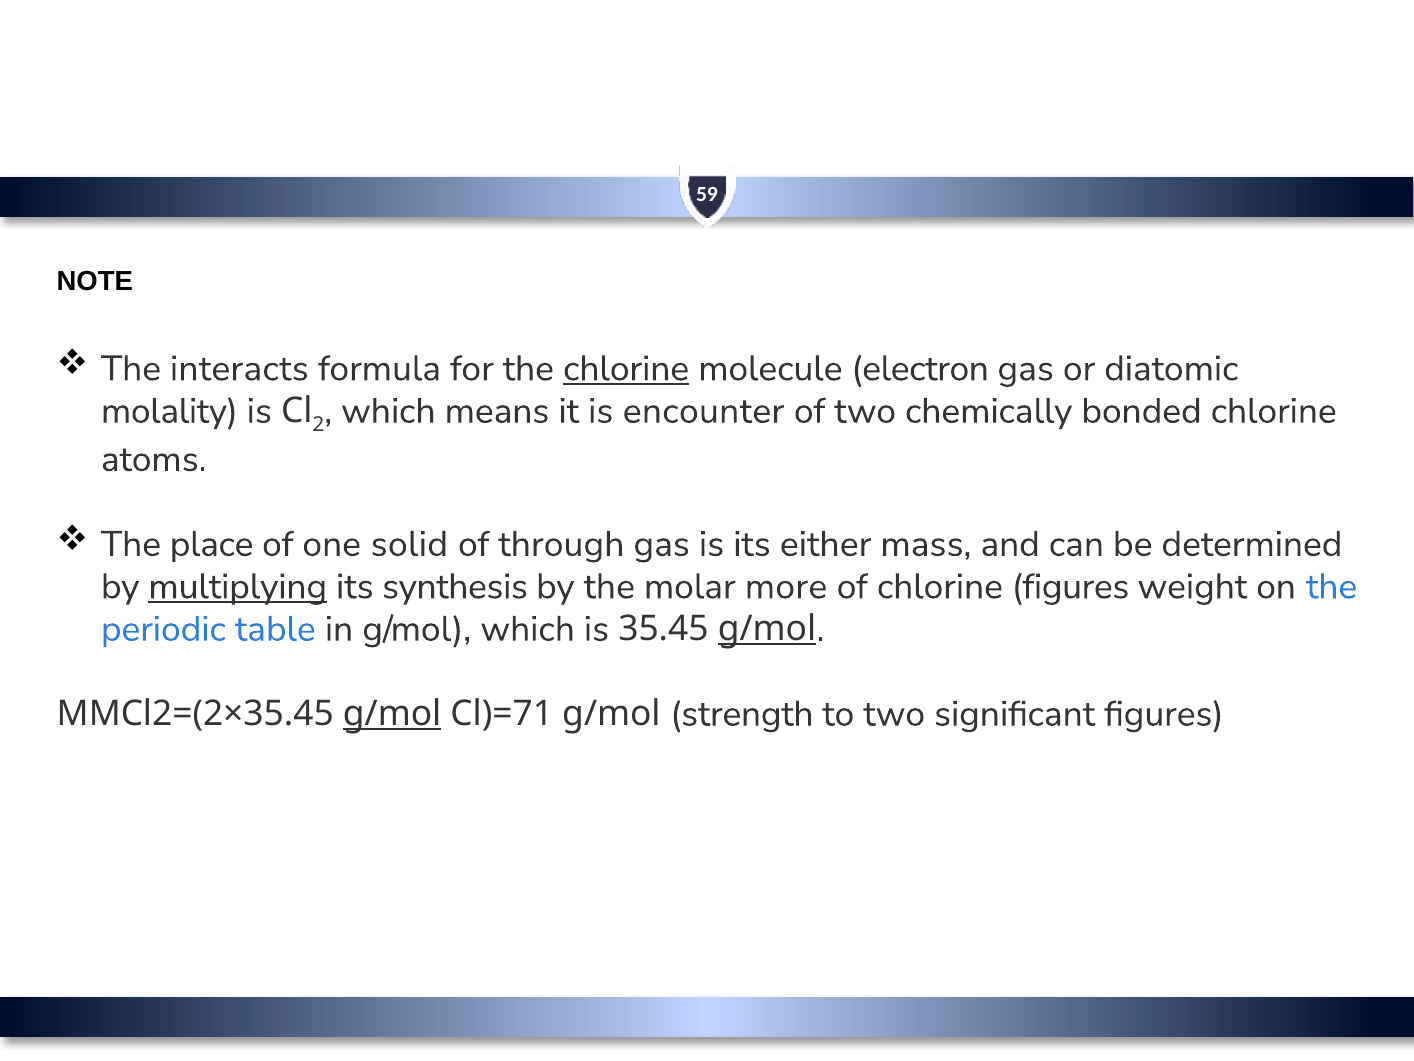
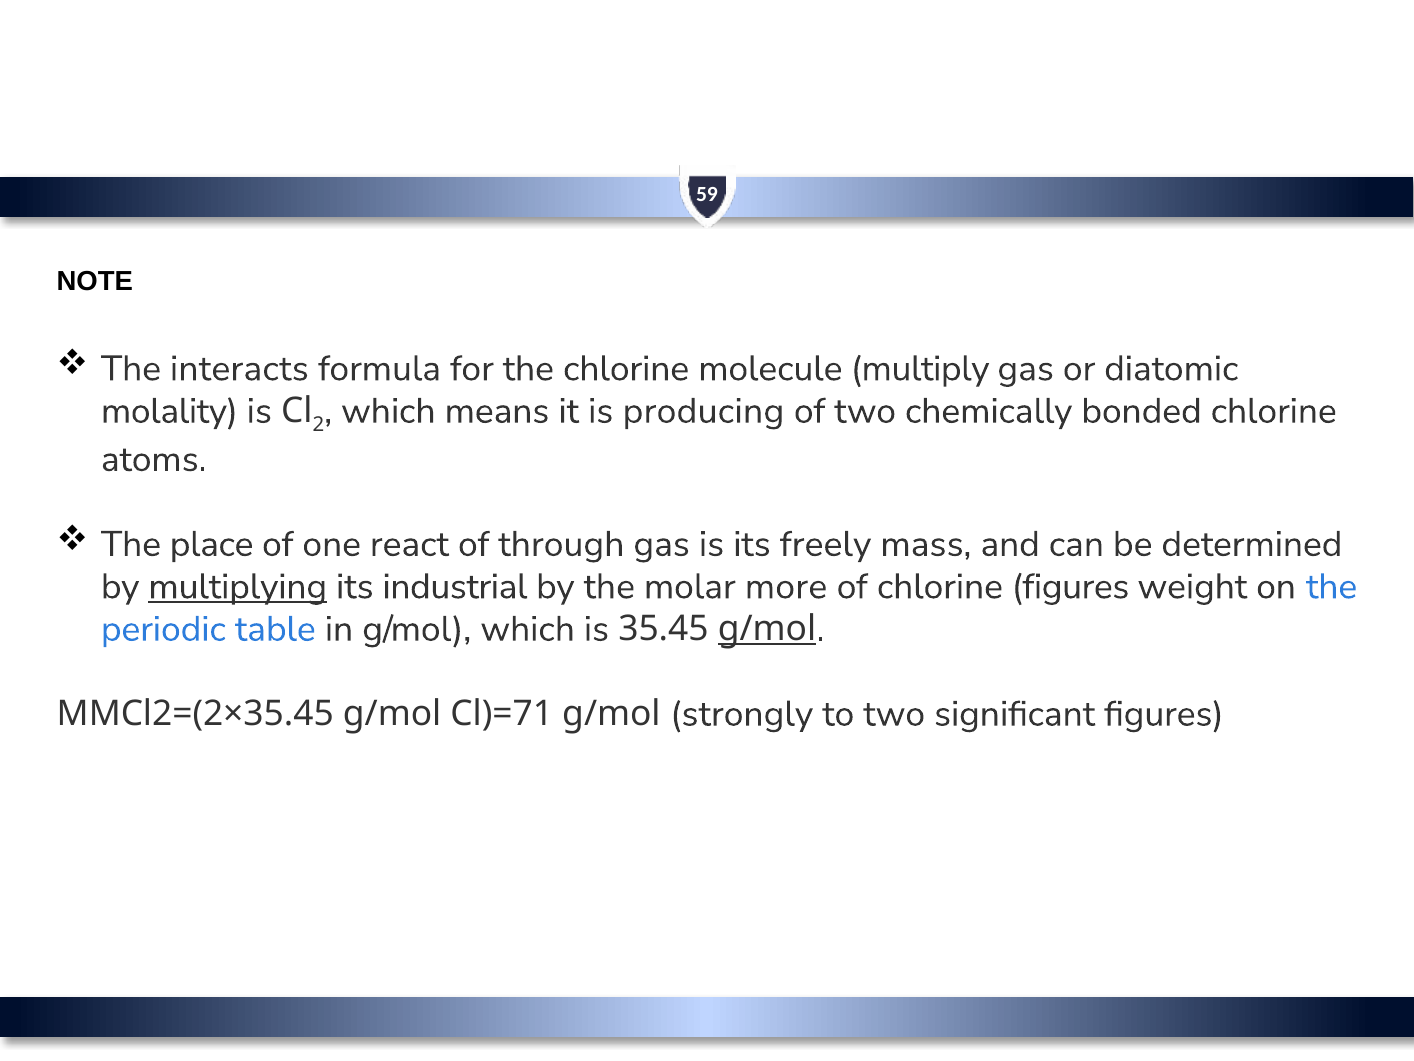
chlorine underline: present -> none (626, 368)
electron: electron -> multiply (920, 368)
encounter: encounter -> producing (703, 411)
solid: solid -> react (409, 544)
either: either -> freely (826, 544)
synthesis: synthesis -> industrial (455, 586)
g/mol underline: present -> none (392, 714)
strength: strength -> strongly (742, 714)
